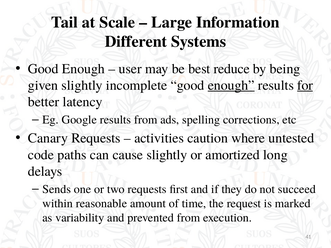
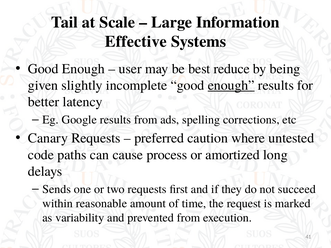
Different: Different -> Effective (136, 42)
for underline: present -> none (305, 85)
activities: activities -> preferred (159, 138)
cause slightly: slightly -> process (167, 155)
